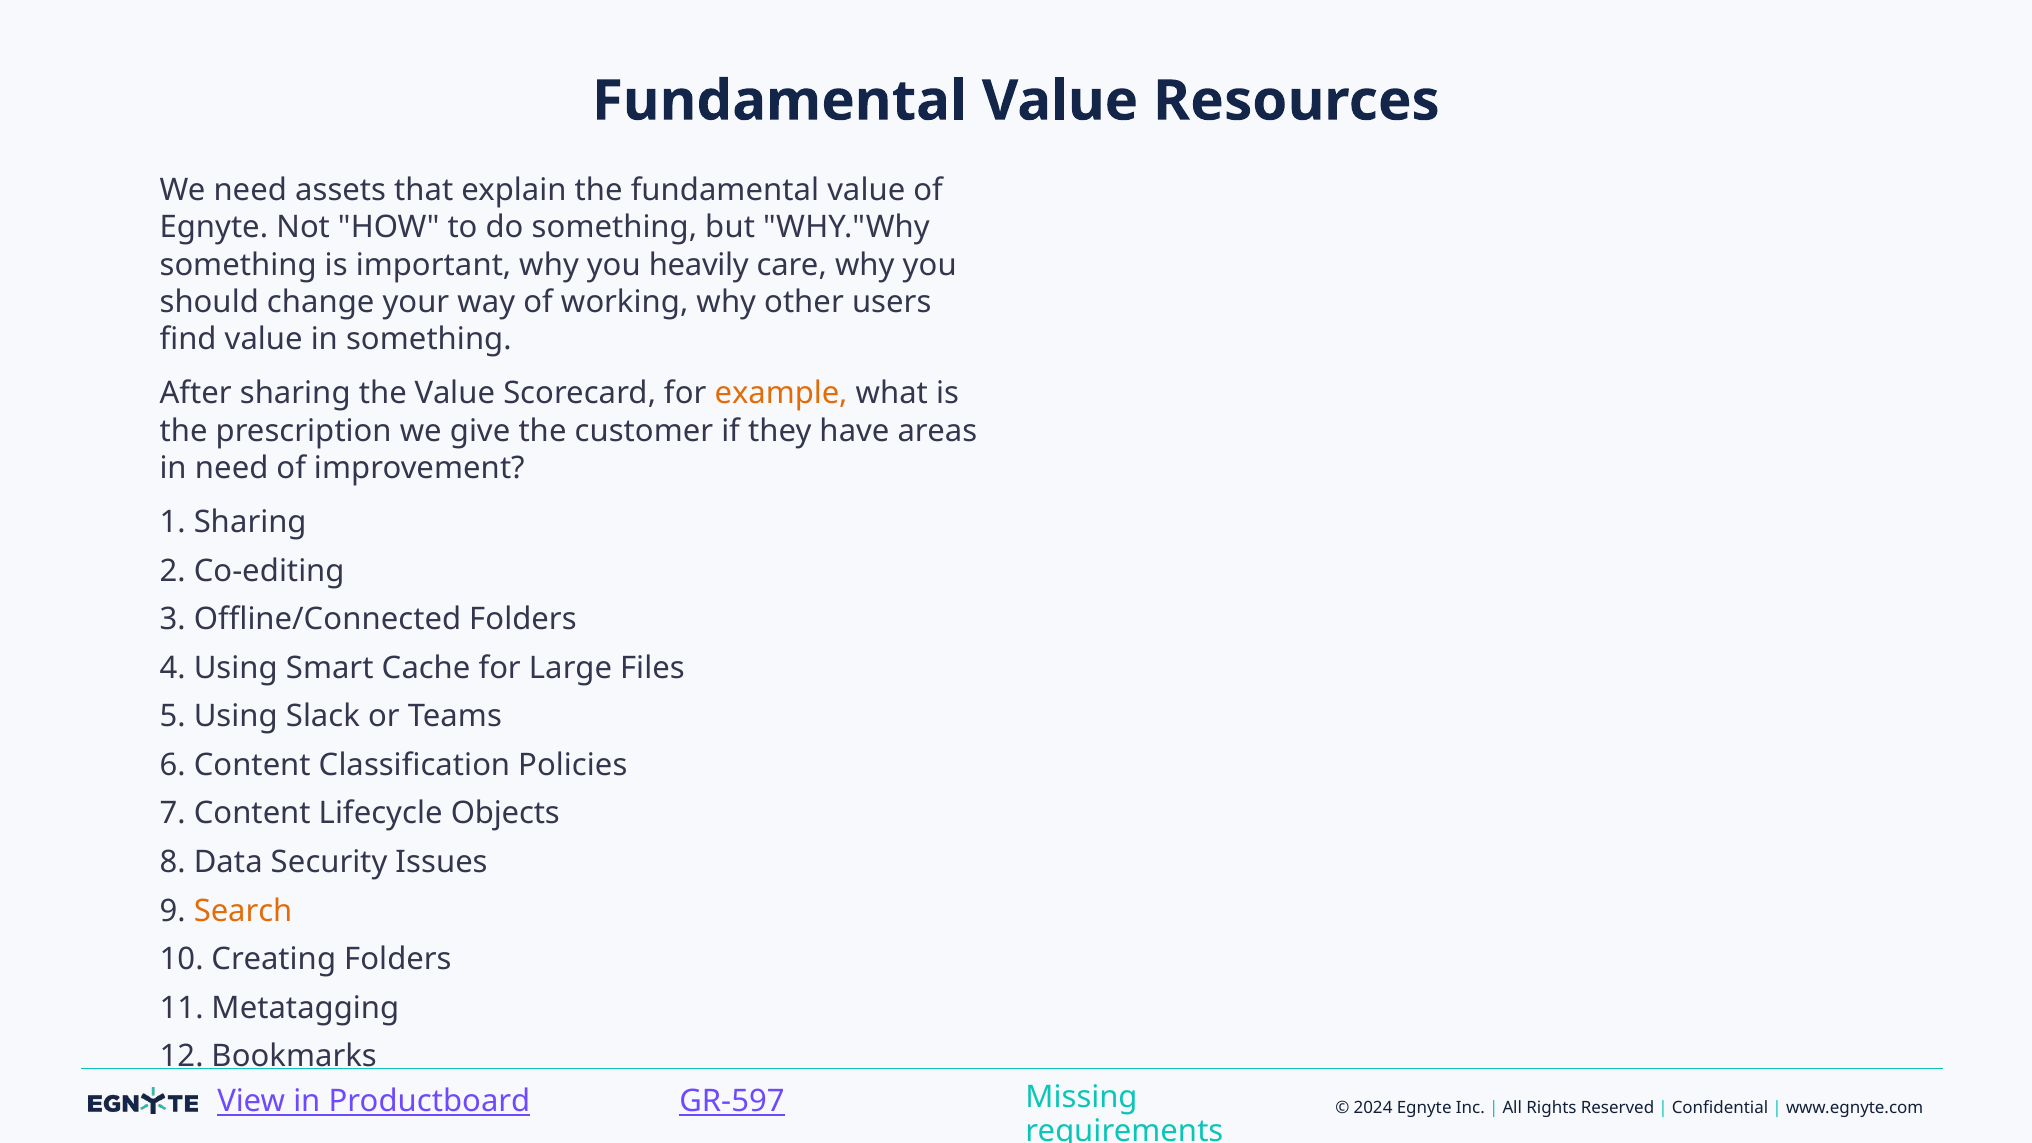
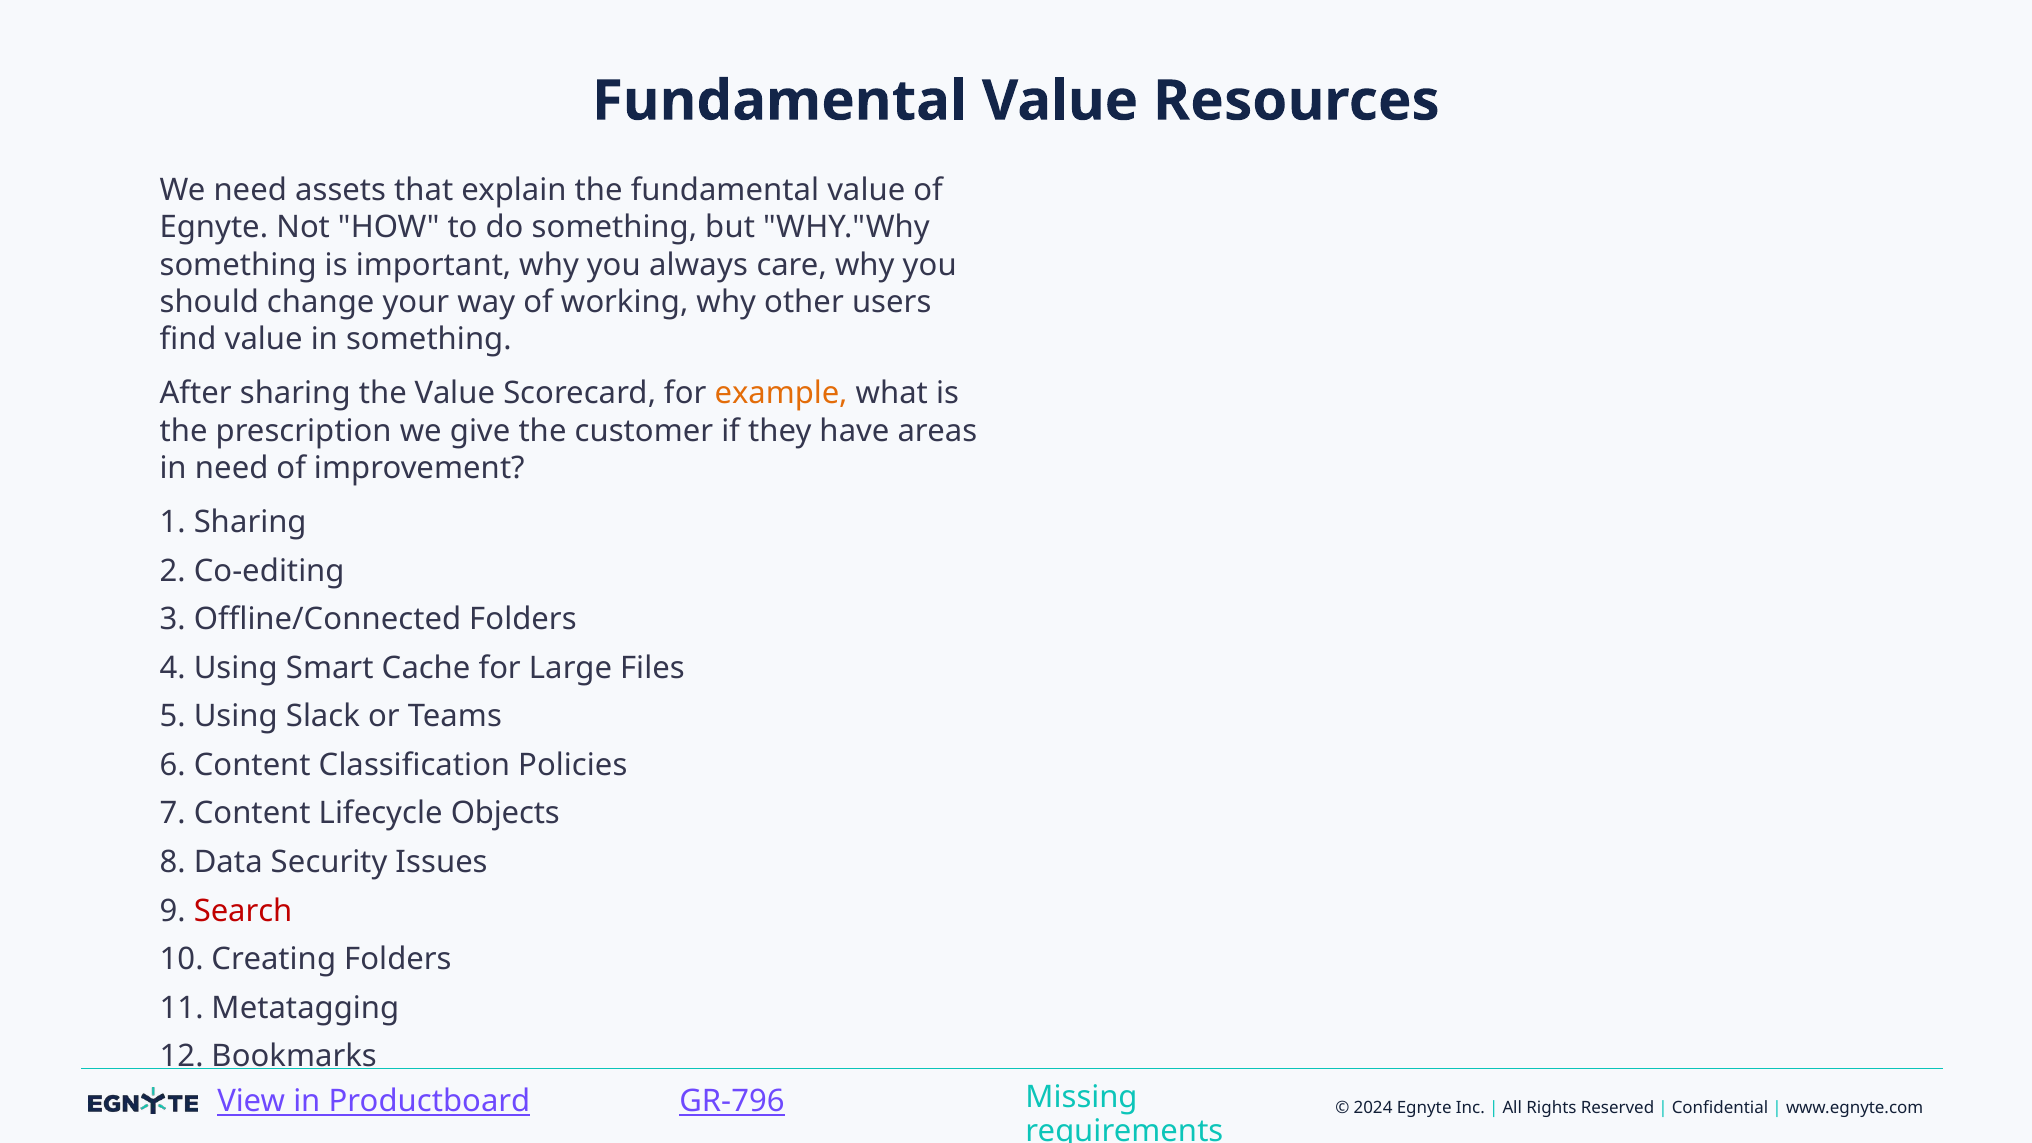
heavily: heavily -> always (699, 265)
Search colour: orange -> red (243, 911)
GR-597: GR-597 -> GR-796 (732, 1101)
